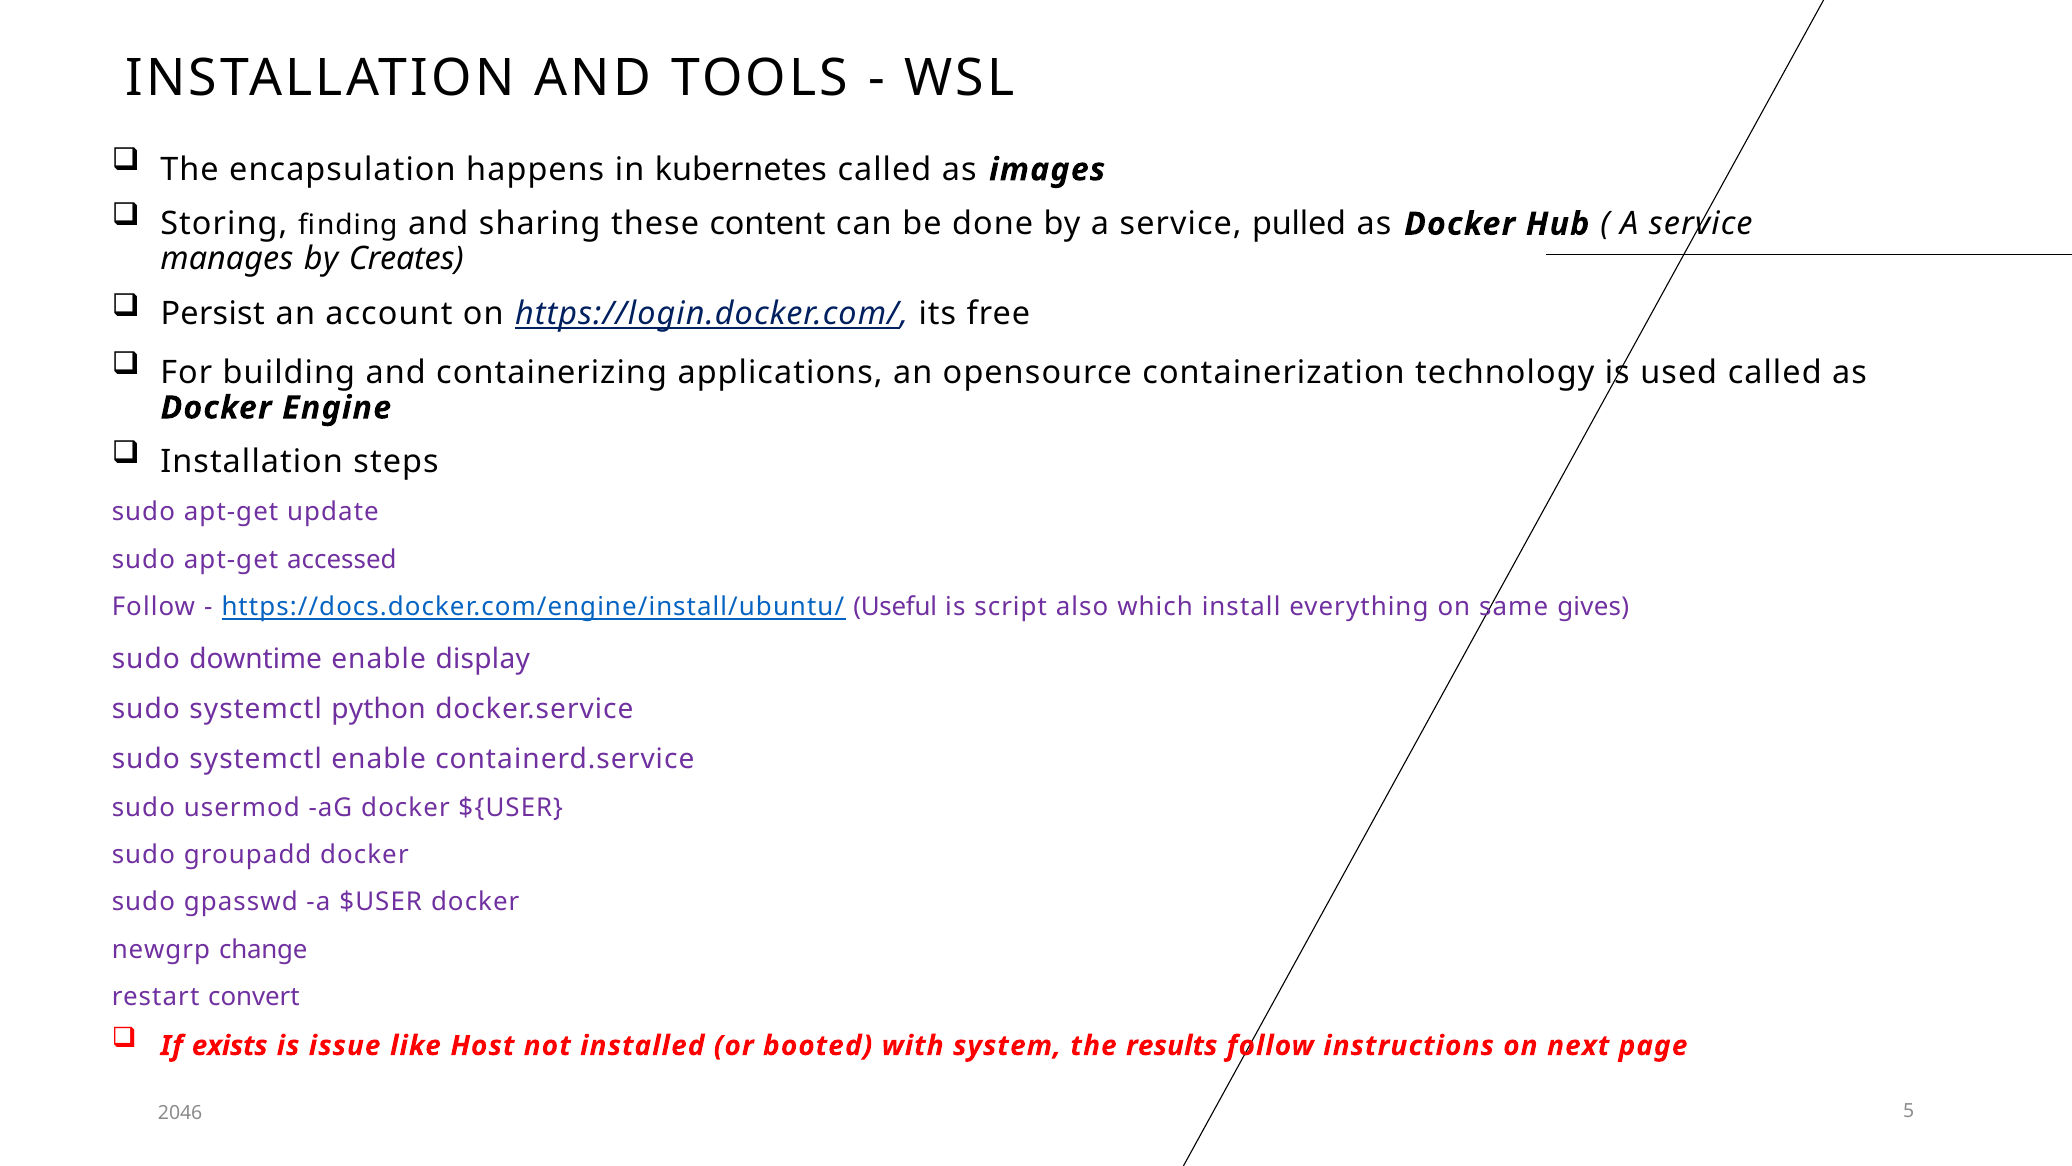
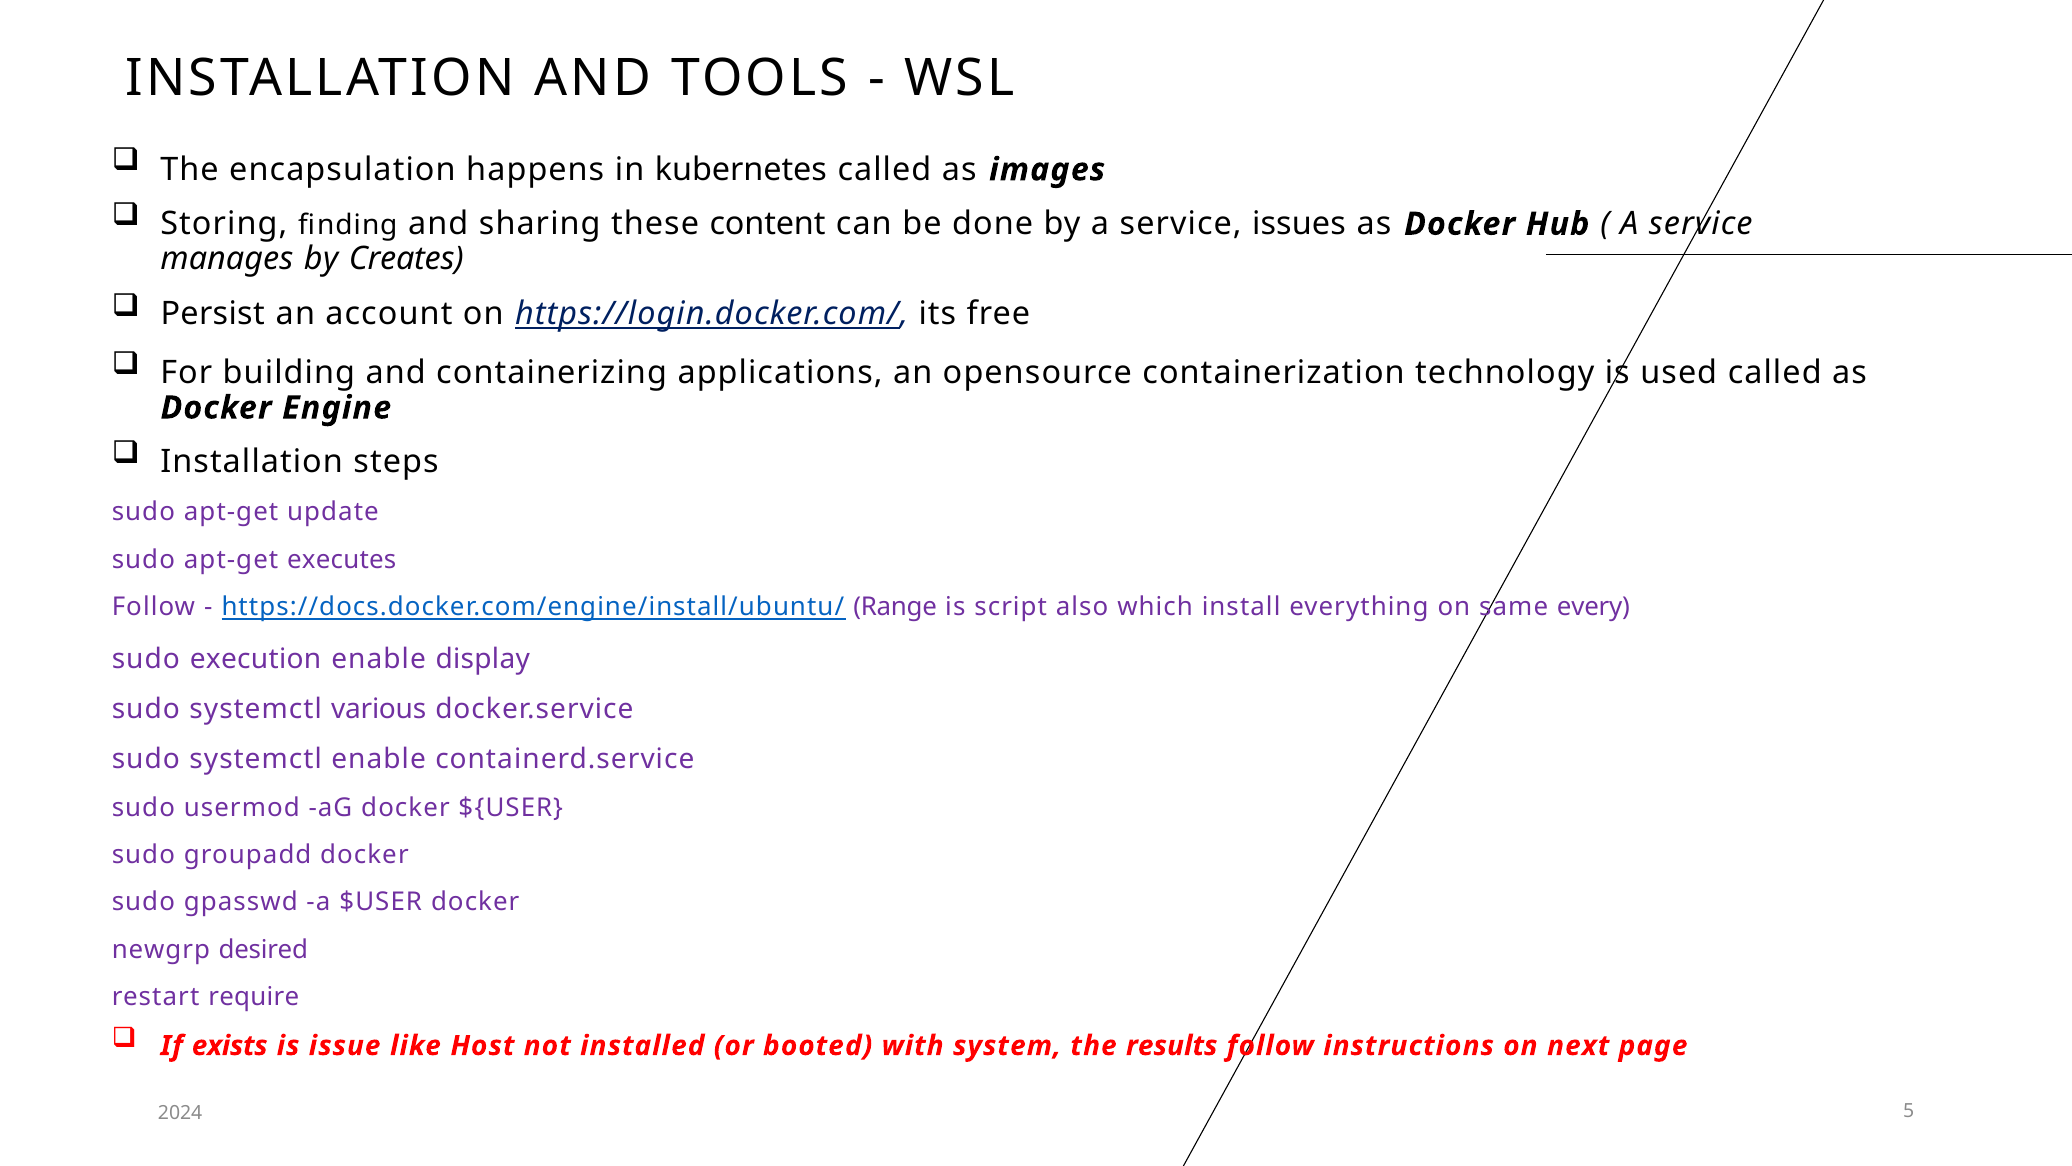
pulled: pulled -> issues (1299, 224)
accessed: accessed -> executes (342, 559)
Useful: Useful -> Range (895, 607)
gives: gives -> every (1593, 607)
downtime: downtime -> execution (255, 659)
python: python -> various (379, 709)
change: change -> desired (263, 949)
convert: convert -> require (254, 997)
2046: 2046 -> 2024 (180, 1113)
